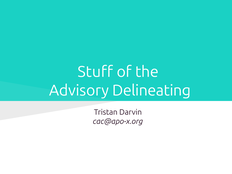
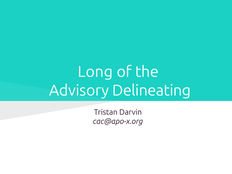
Stuff: Stuff -> Long (95, 72)
